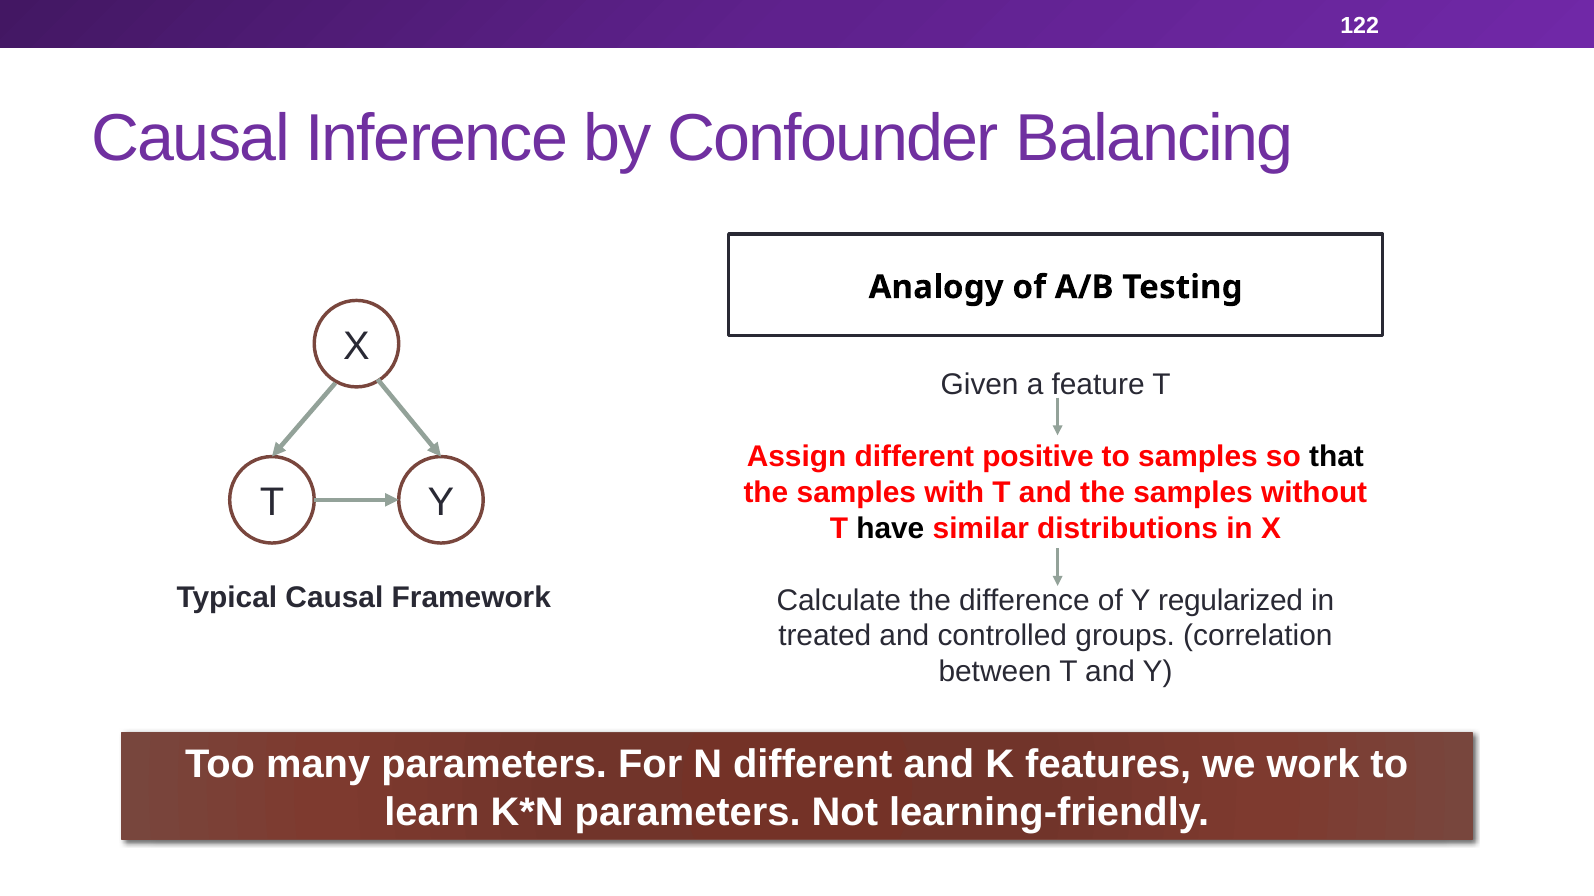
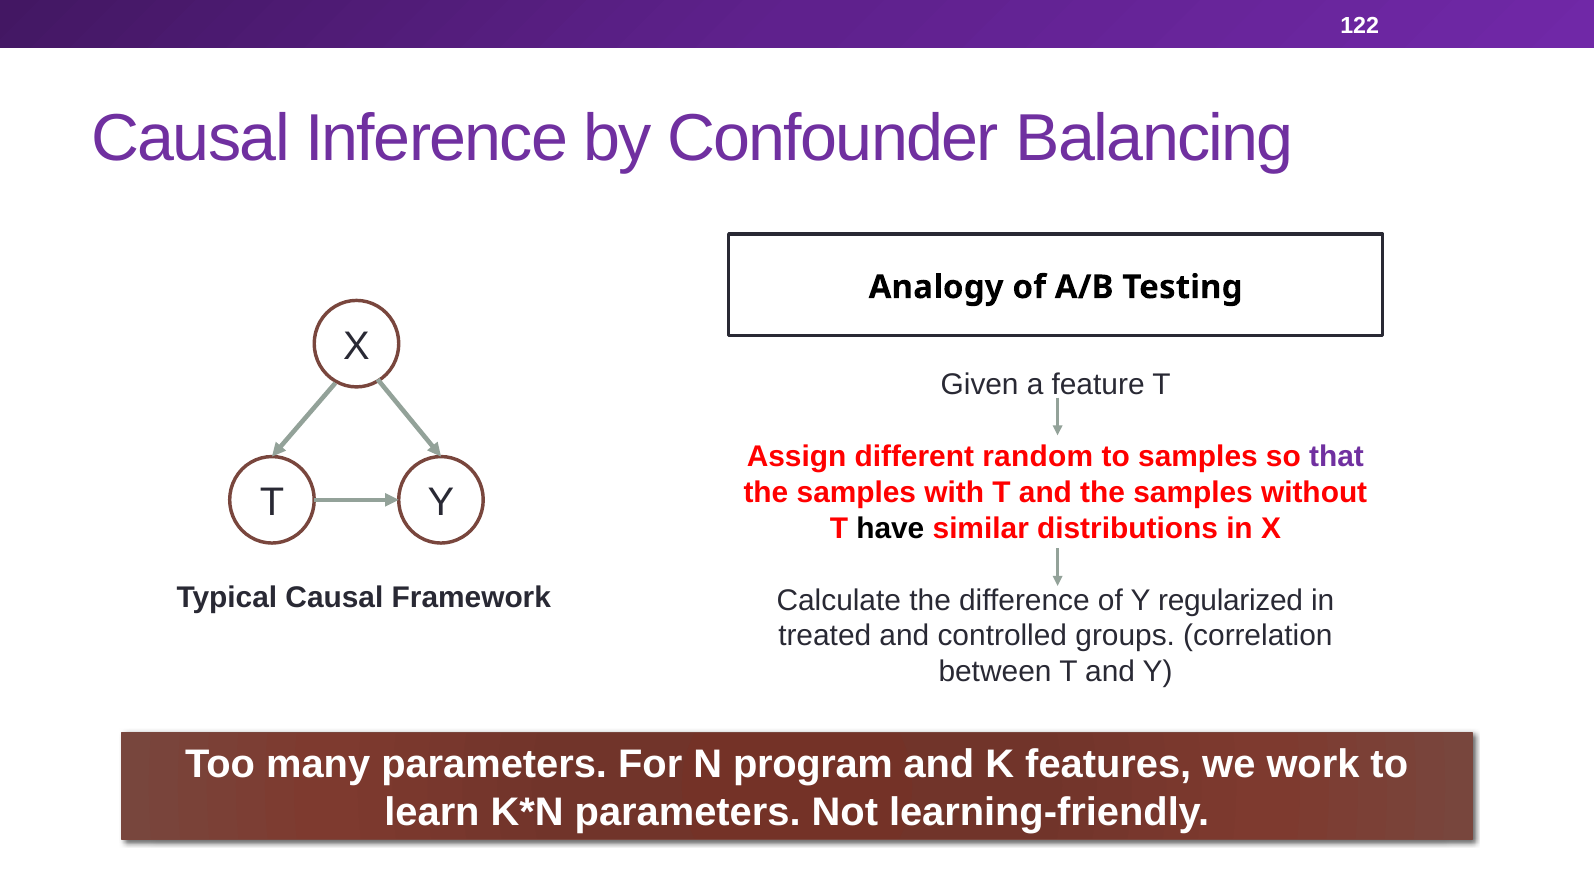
positive: positive -> random (1038, 457)
that colour: black -> purple (1336, 457)
N different: different -> program (813, 765)
